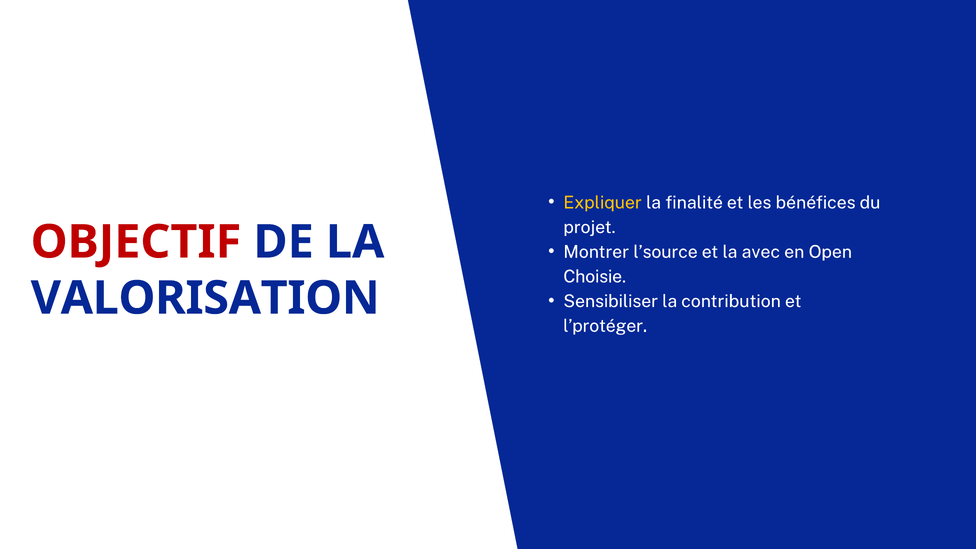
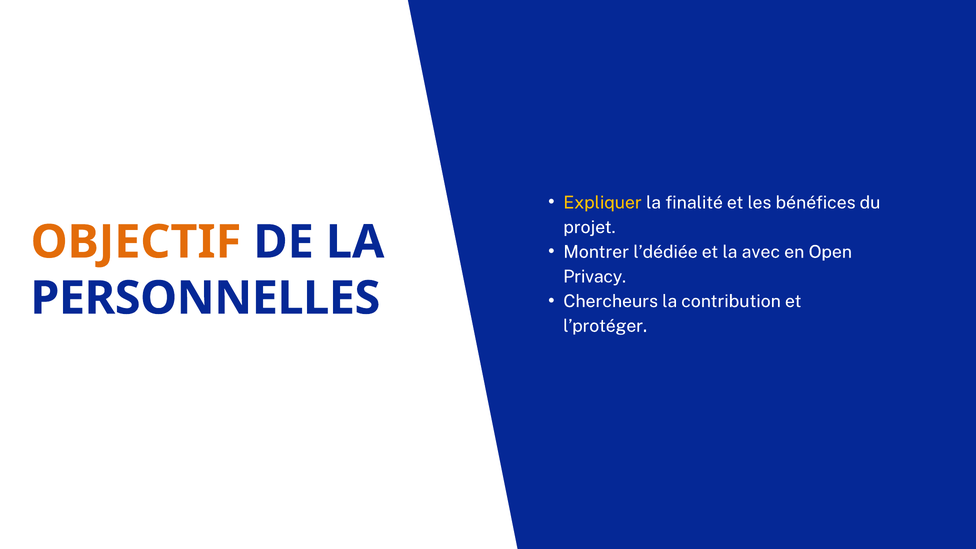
OBJECTIF colour: red -> orange (136, 242)
l’source: l’source -> l’dédiée (665, 252)
Choisie: Choisie -> Privacy (595, 277)
VALORISATION: VALORISATION -> PERSONNELLES (205, 298)
Sensibiliser: Sensibiliser -> Chercheurs (611, 301)
